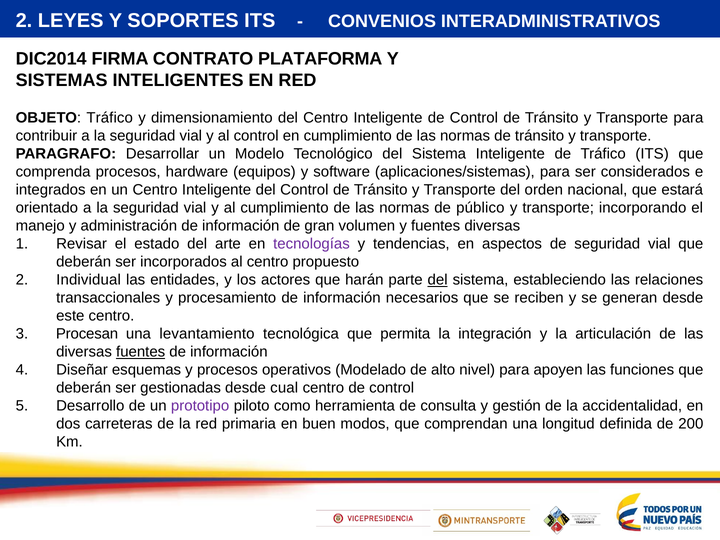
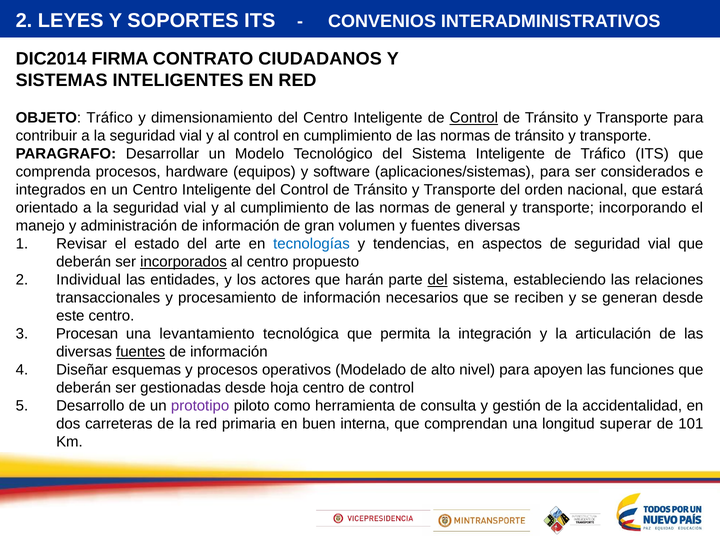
PLATAFORMA: PLATAFORMA -> CIUDADANOS (320, 59)
Control underline: none -> present (474, 118)
público: público -> general (480, 208)
tecnologías colour: purple -> blue (311, 244)
incorporados underline: none -> present (183, 262)
cual: cual -> hoja (284, 388)
modos: modos -> interna (365, 424)
definida: definida -> superar (626, 424)
200: 200 -> 101 (691, 424)
